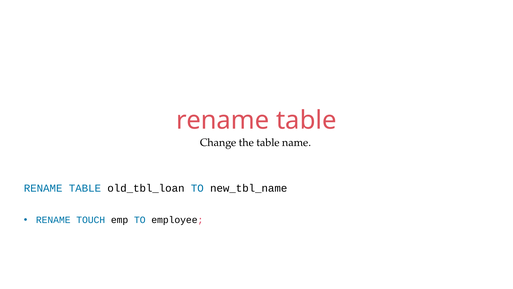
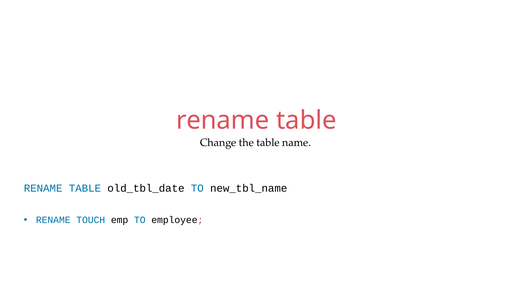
old_tbl_loan: old_tbl_loan -> old_tbl_date (146, 188)
